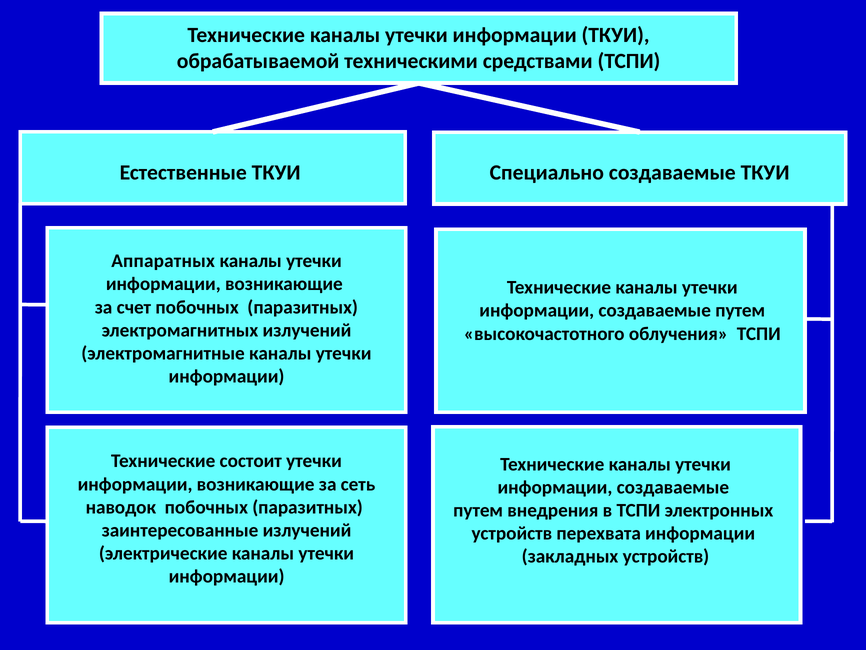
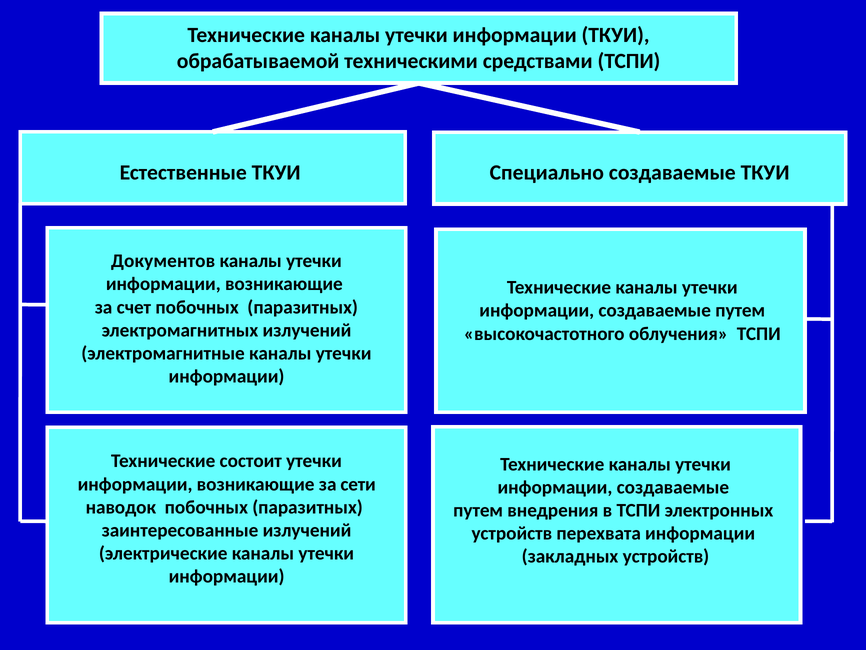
Аппаратных: Аппаратных -> Документов (163, 261)
сеть: сеть -> сети (358, 484)
